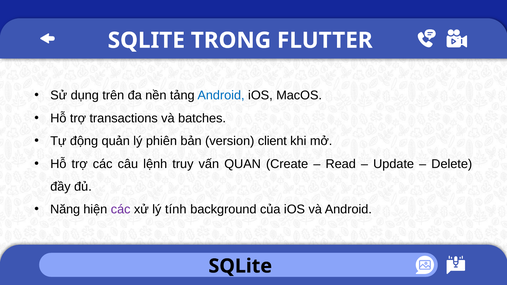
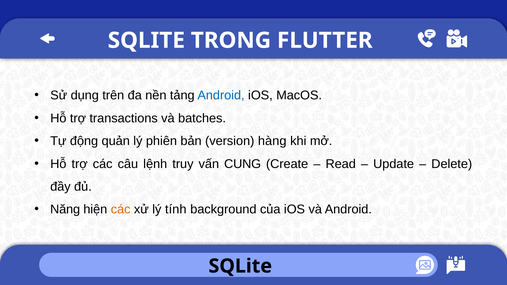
client: client -> hàng (272, 141)
QUAN: QUAN -> CUNG (243, 164)
các colour: purple -> orange (121, 210)
